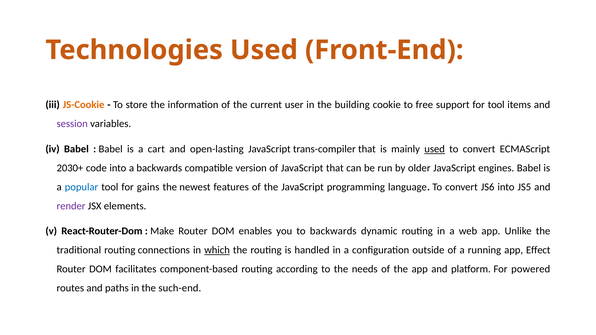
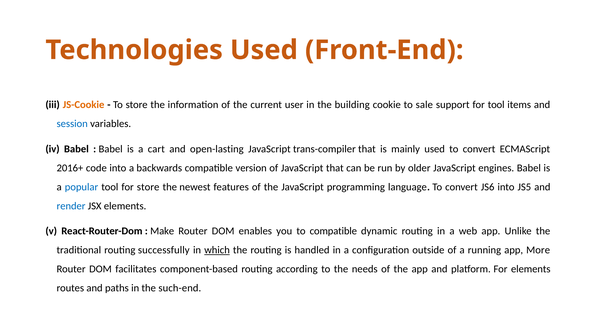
free: free -> sale (424, 105)
session colour: purple -> blue (72, 124)
used underline: present -> none (435, 149)
2030+: 2030+ -> 2016+ (70, 168)
for gains: gains -> store (148, 187)
render colour: purple -> blue (71, 206)
to backwards: backwards -> compatible (333, 231)
connections: connections -> successfully (164, 250)
Effect: Effect -> More (538, 250)
For powered: powered -> elements (531, 269)
